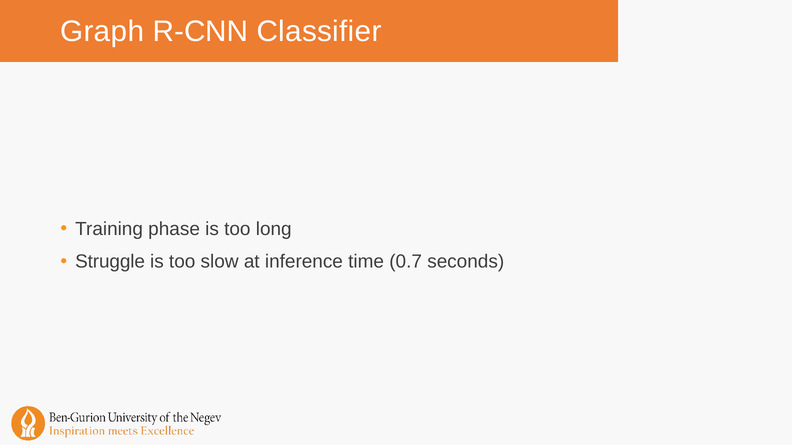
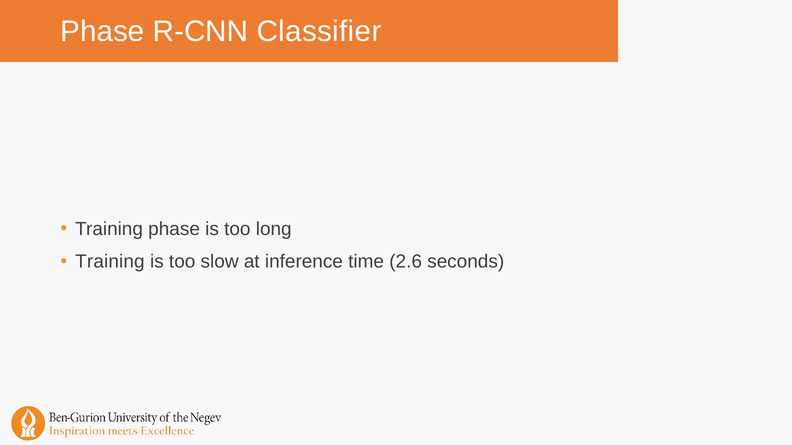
Graph: Graph -> Phase (102, 32)
Struggle: Struggle -> Training (110, 262)
0.7: 0.7 -> 2.6 (406, 262)
